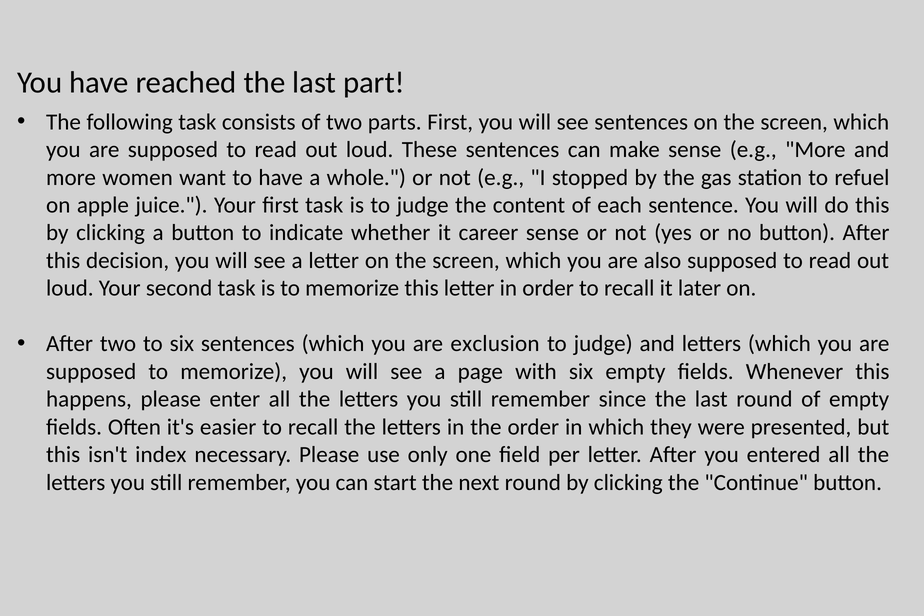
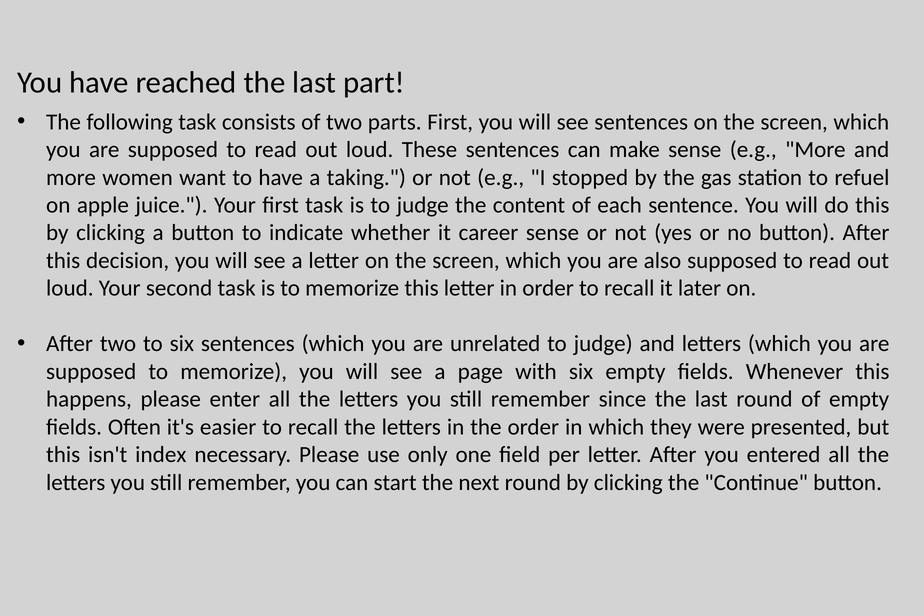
whole: whole -> taking (366, 177)
exclusion: exclusion -> unrelated (495, 344)
